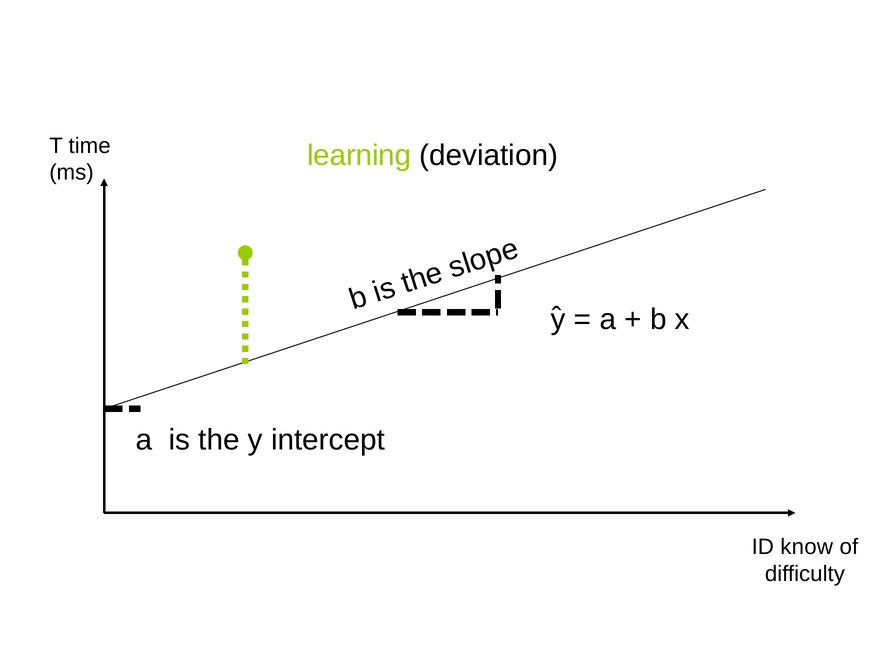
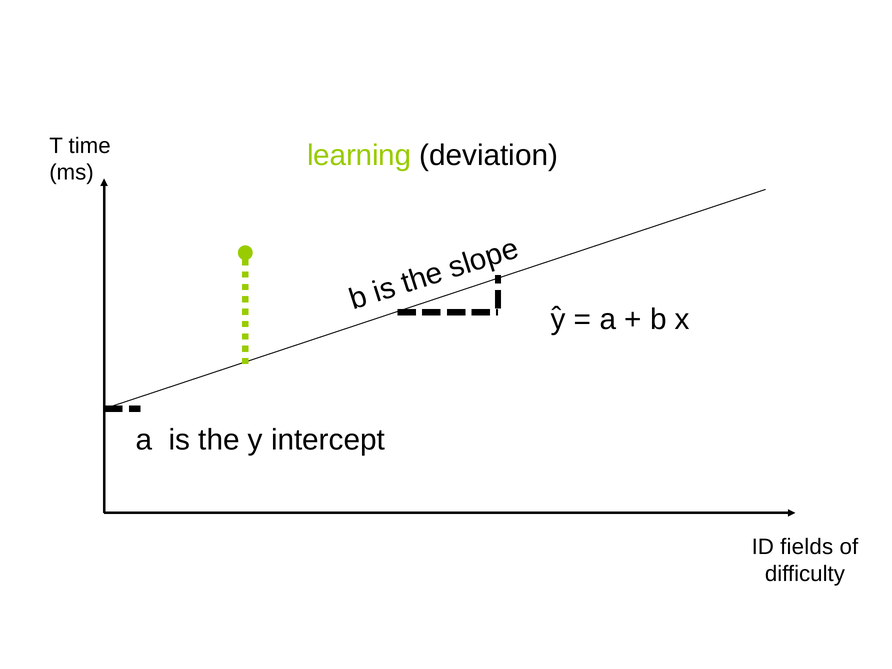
know: know -> fields (807, 547)
